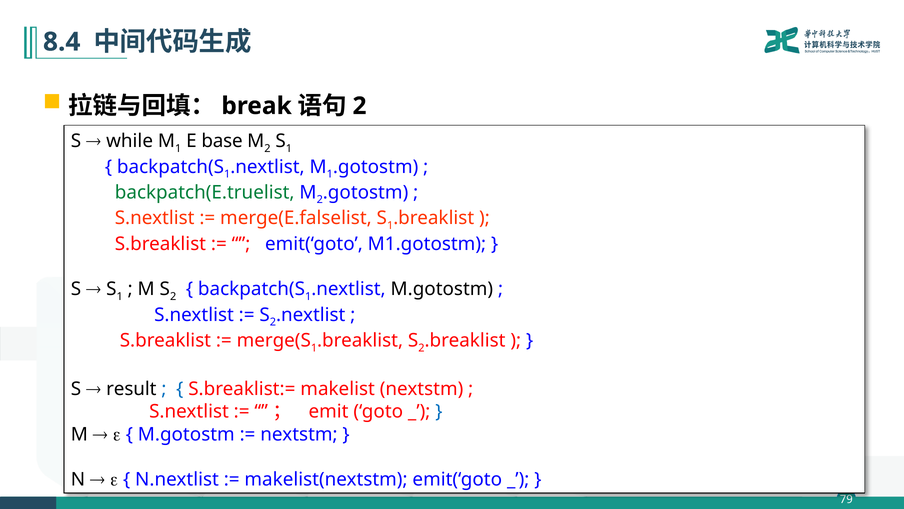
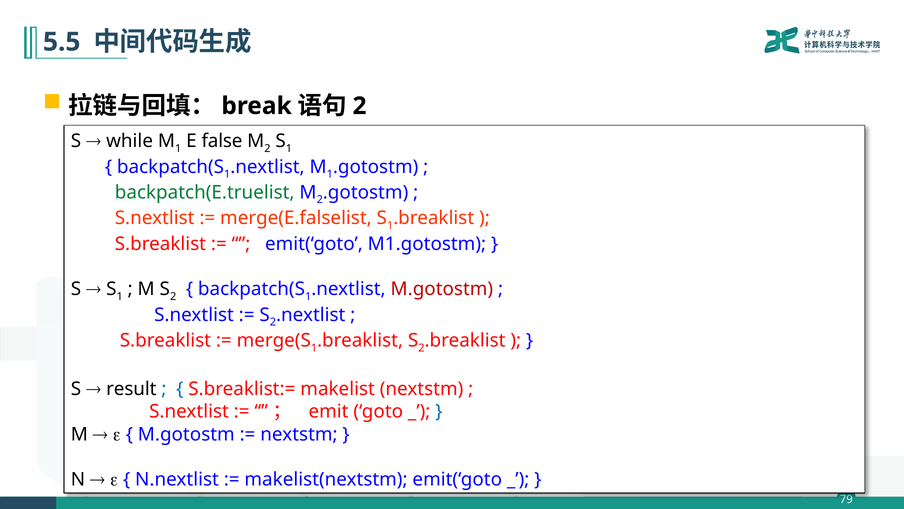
8.4: 8.4 -> 5.5 (62, 42)
base: base -> false (222, 141)
M.gotostm colour: black -> red (442, 289)
